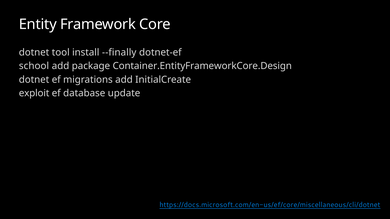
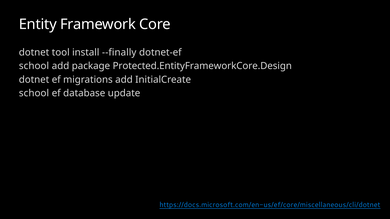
Container.EntityFrameworkCore.Design: Container.EntityFrameworkCore.Design -> Protected.EntityFrameworkCore.Design (202, 66)
exploit: exploit -> school (34, 93)
